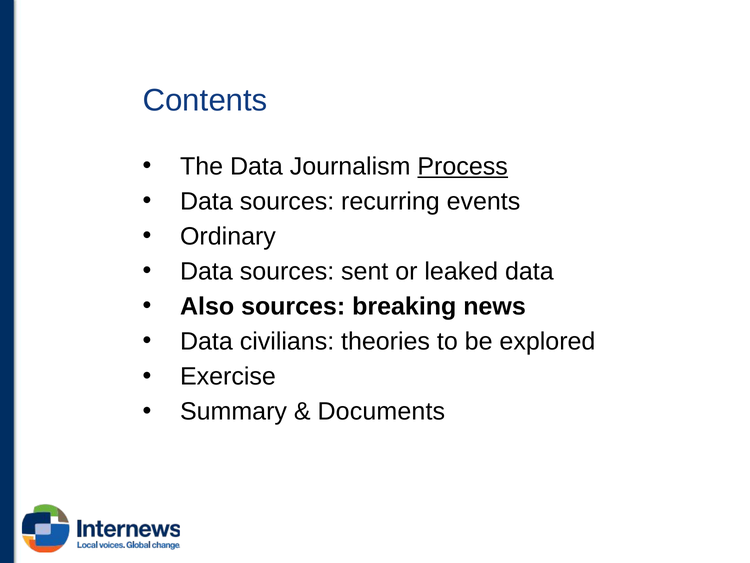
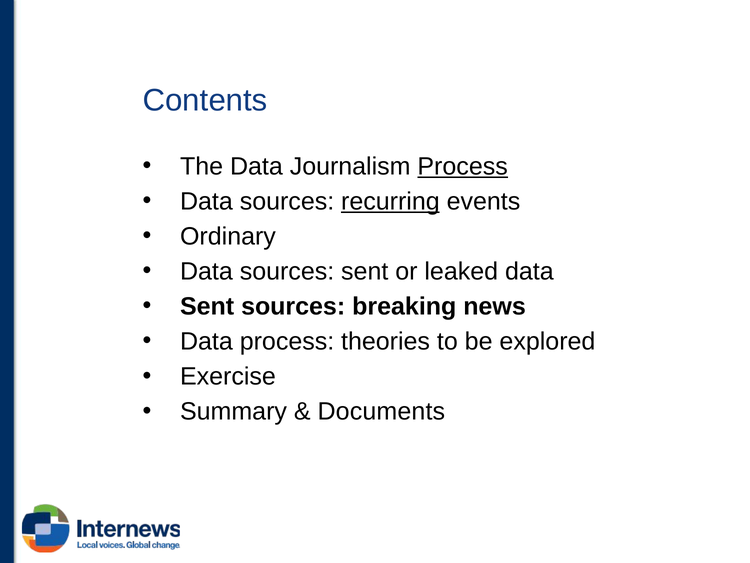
recurring underline: none -> present (390, 201)
Also: Also -> Sent (207, 306)
Data civilians: civilians -> process (287, 341)
